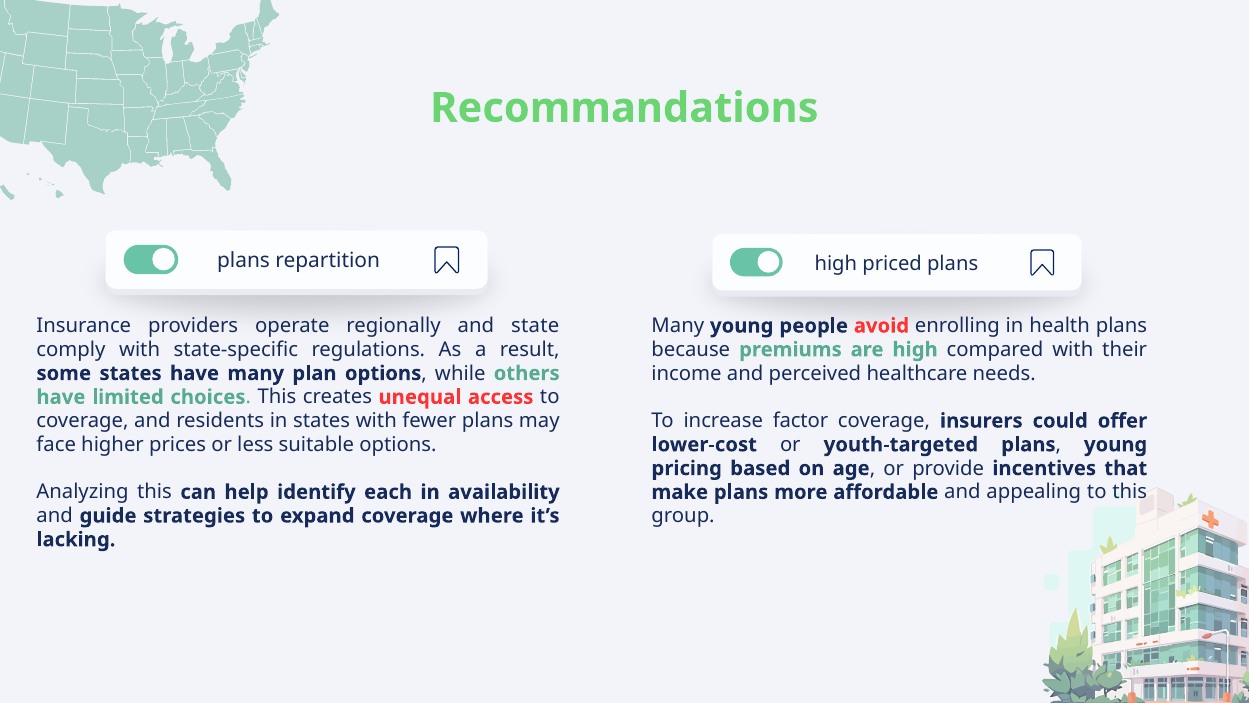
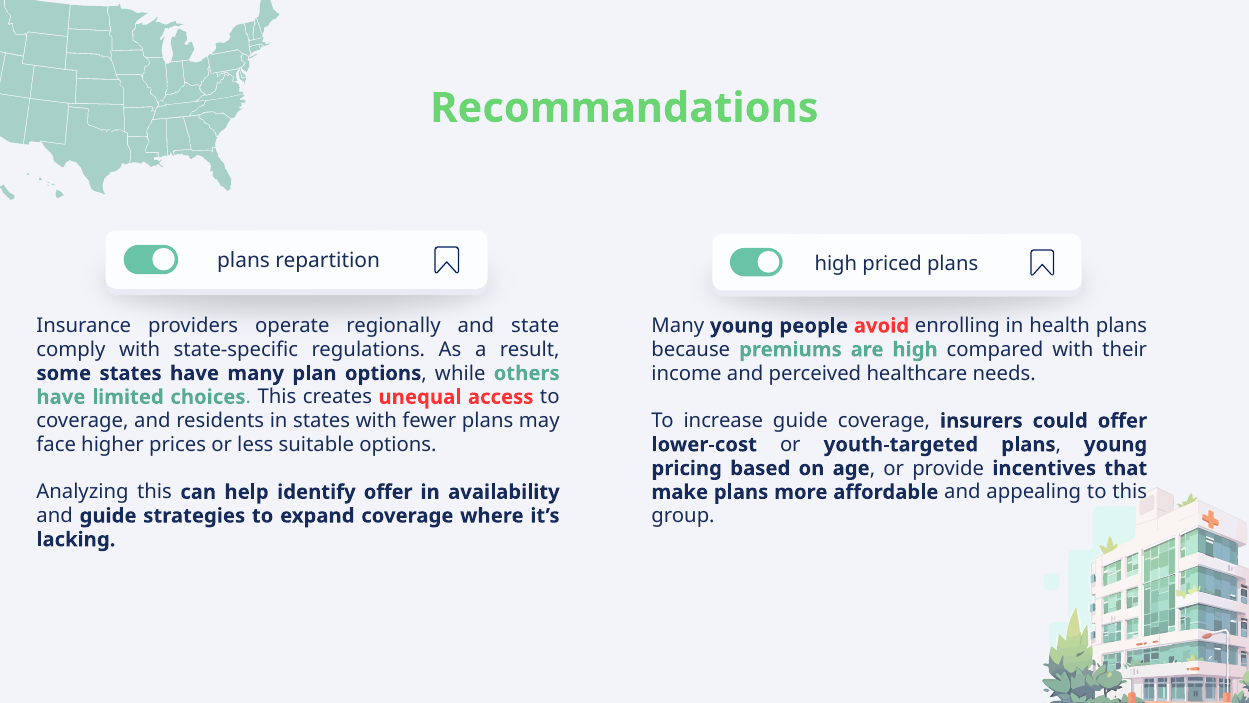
increase factor: factor -> guide (800, 421)
identify each: each -> offer (388, 492)
